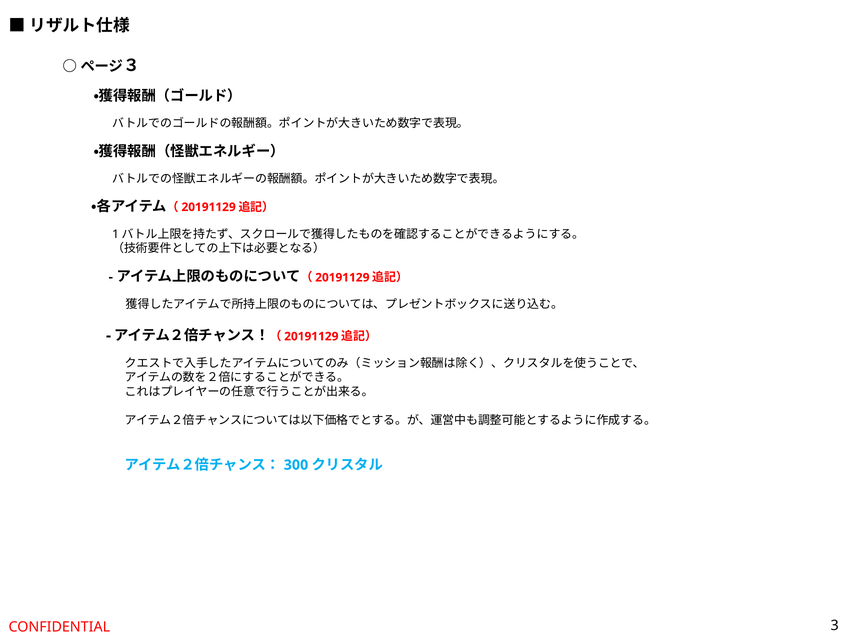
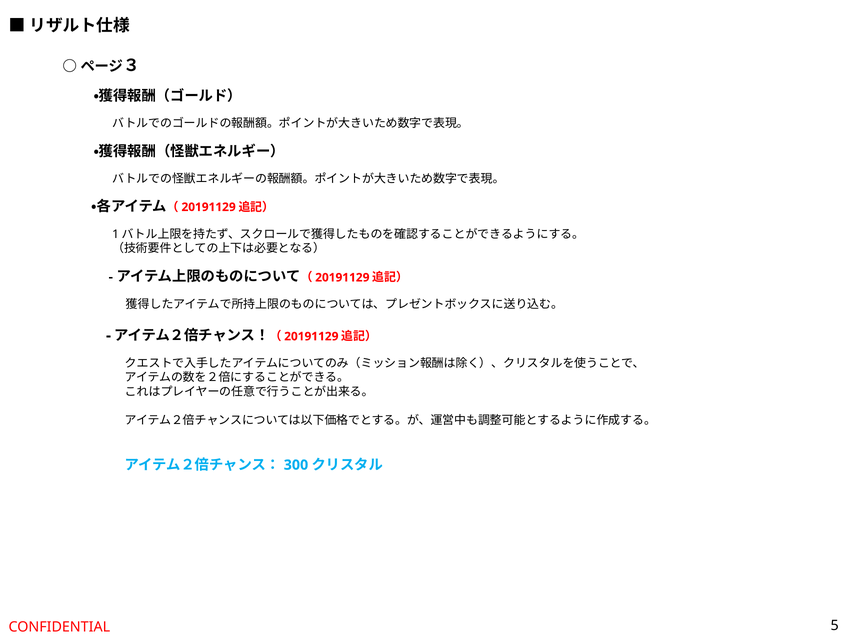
3: 3 -> 5 (835, 626)
